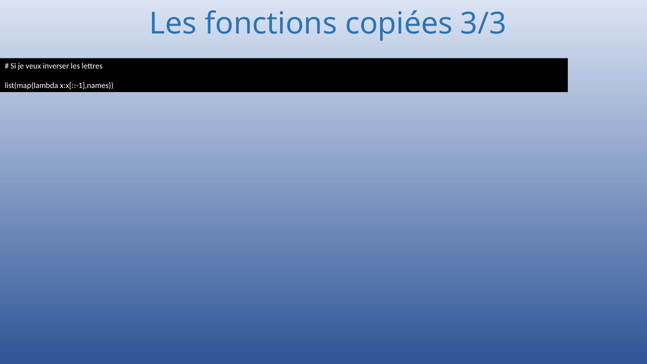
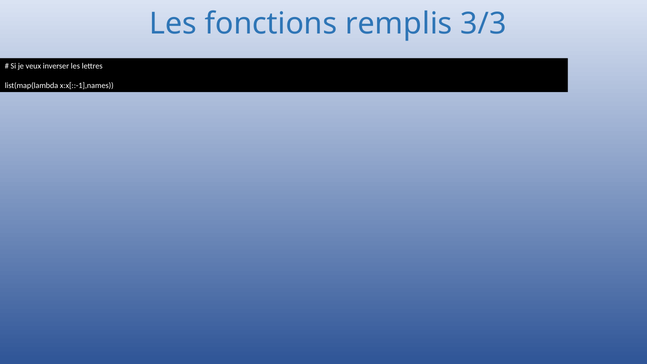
copiées: copiées -> remplis (399, 24)
